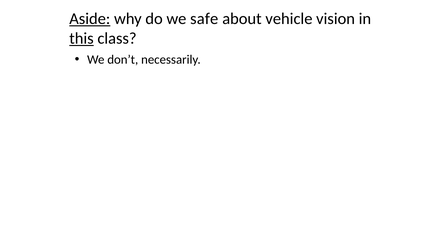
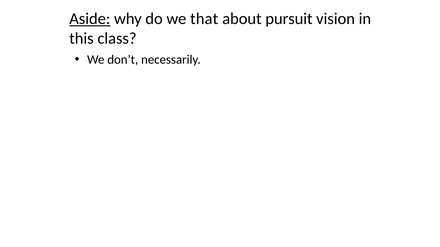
safe: safe -> that (204, 19)
vehicle: vehicle -> pursuit (289, 19)
this underline: present -> none (81, 39)
